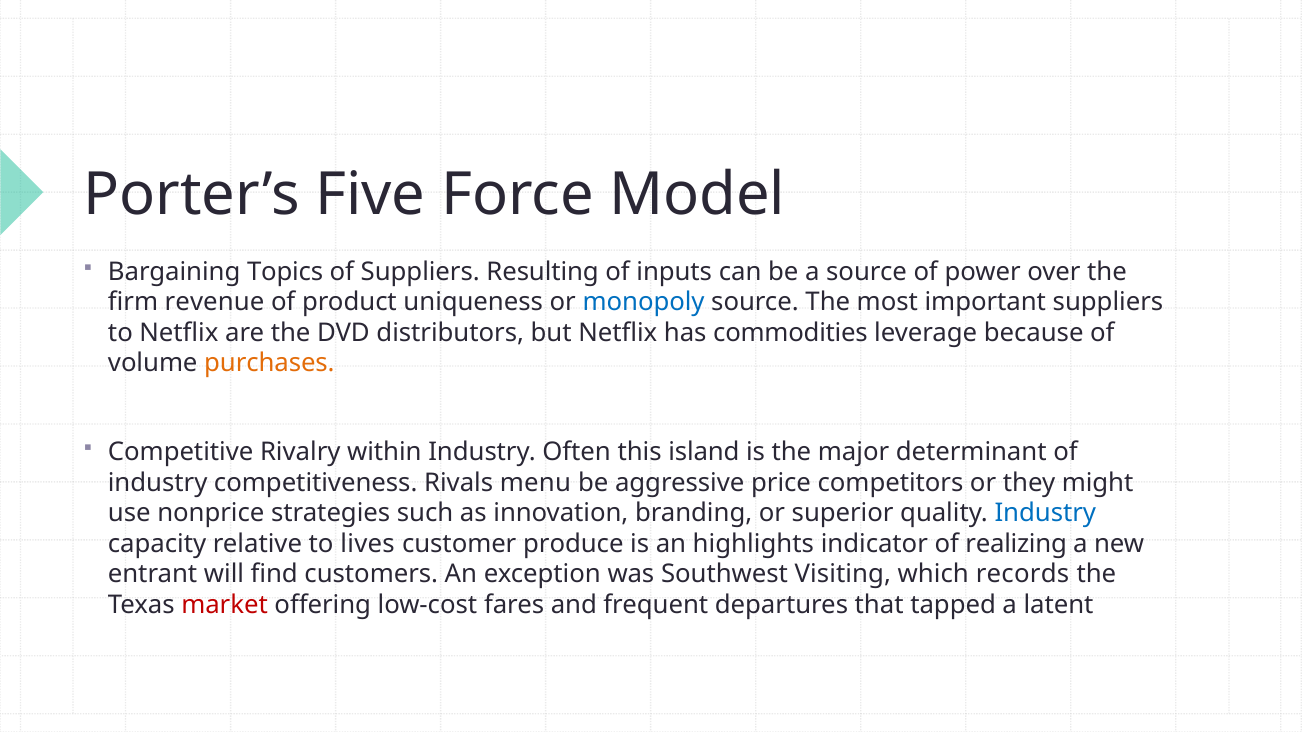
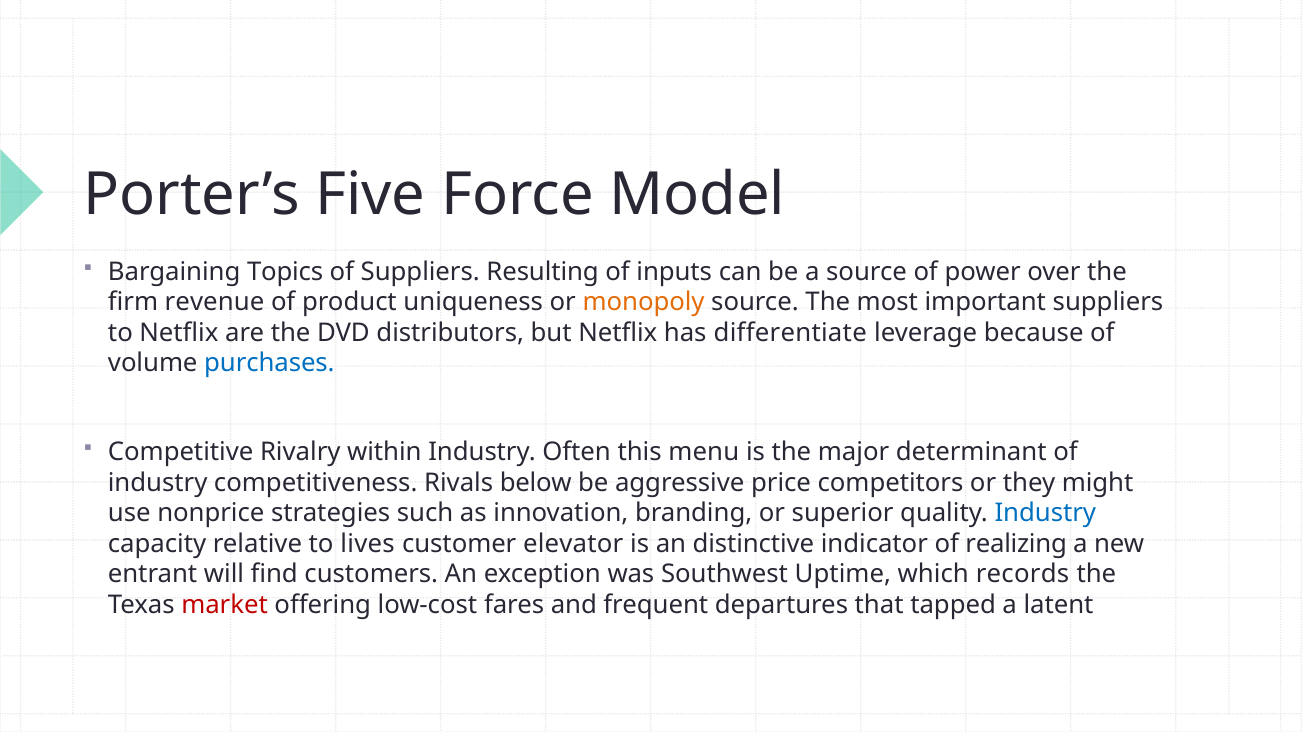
monopoly colour: blue -> orange (644, 302)
commodities: commodities -> differentiate (790, 333)
purchases colour: orange -> blue (269, 363)
island: island -> menu (704, 452)
menu: menu -> below (536, 483)
produce: produce -> elevator (573, 544)
highlights: highlights -> distinctive (753, 544)
Visiting: Visiting -> Uptime (843, 575)
